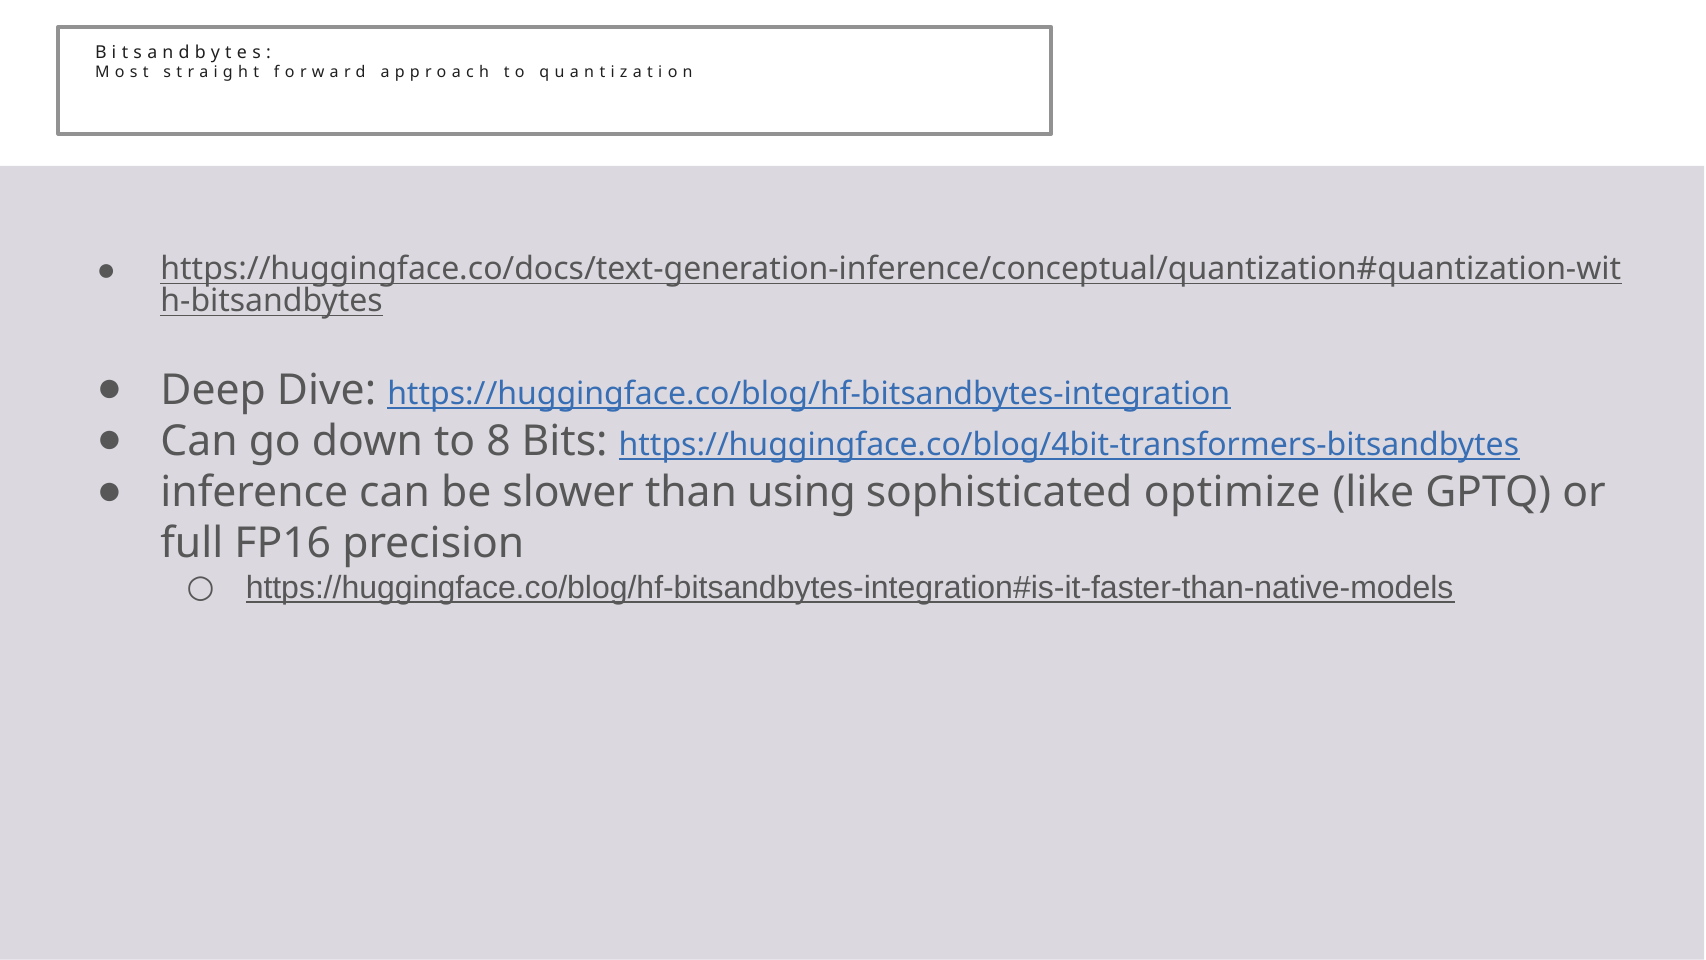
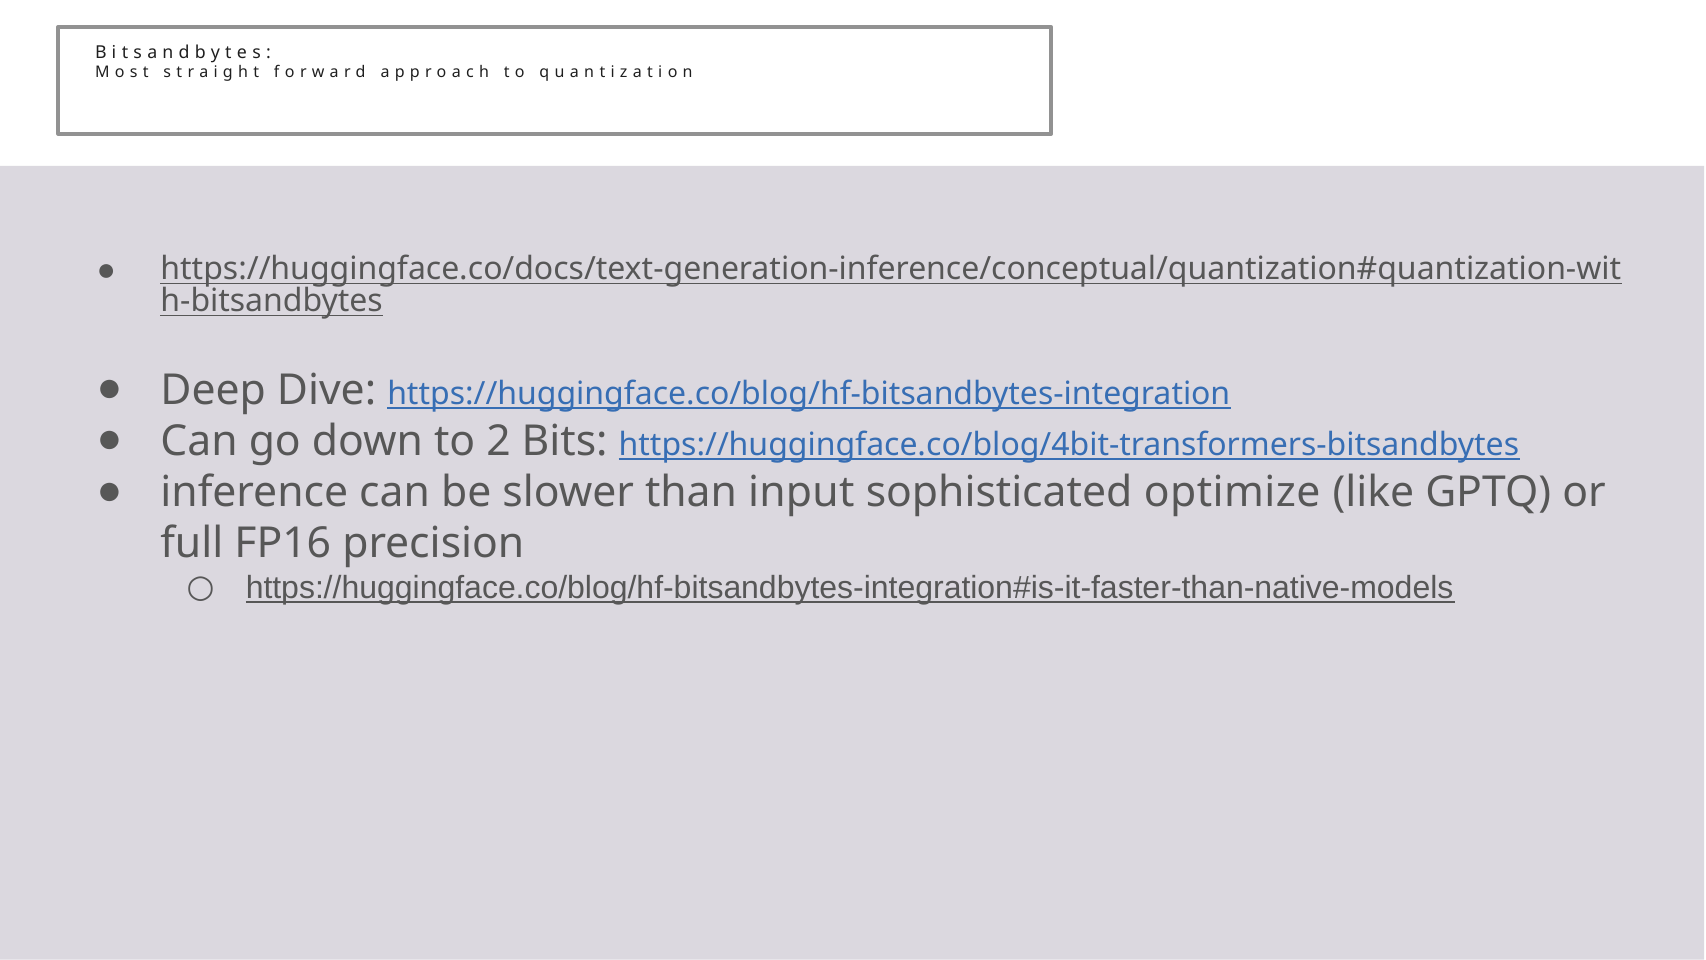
8: 8 -> 2 (498, 441)
using: using -> input (801, 492)
